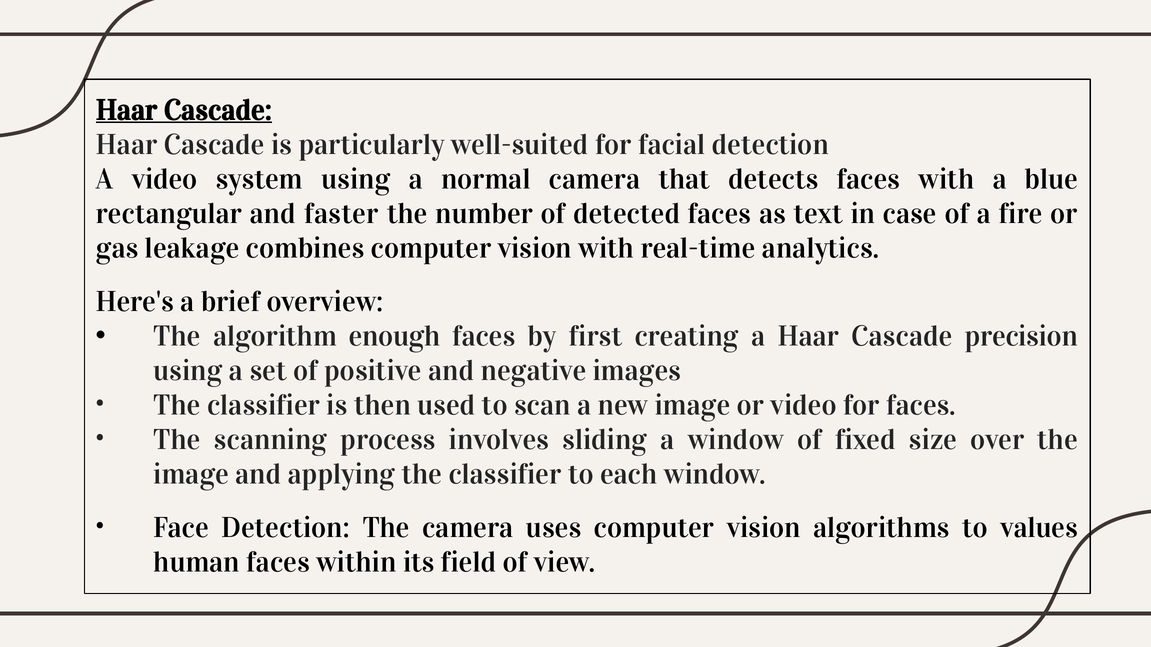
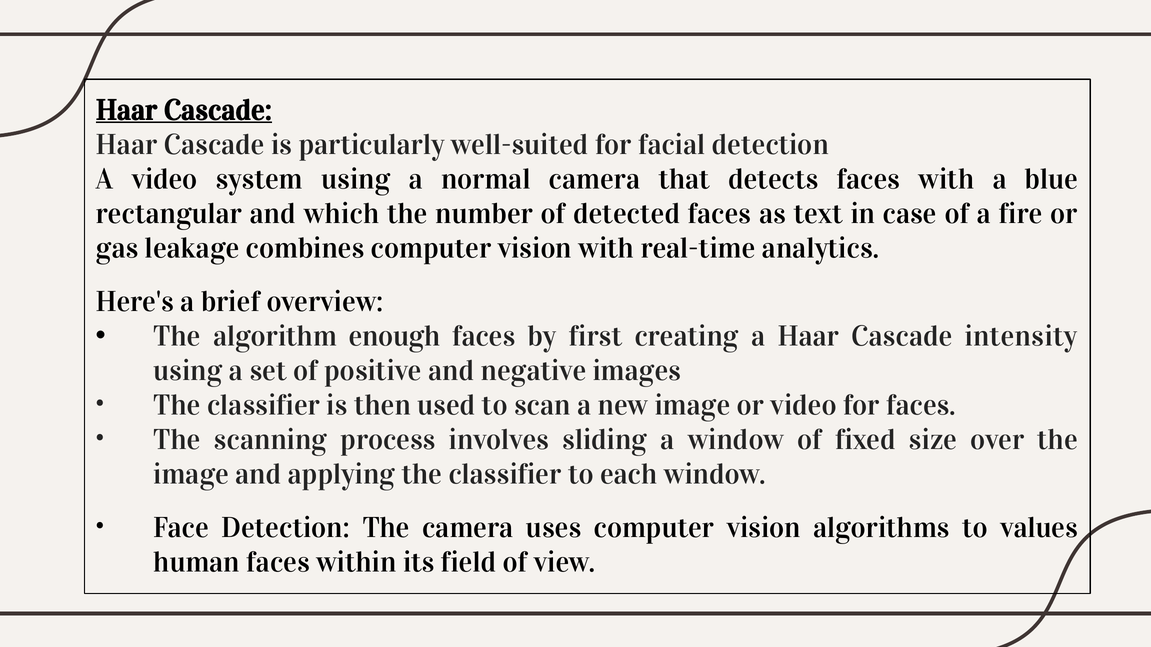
faster: faster -> which (341, 214)
precision: precision -> intensity (1021, 336)
